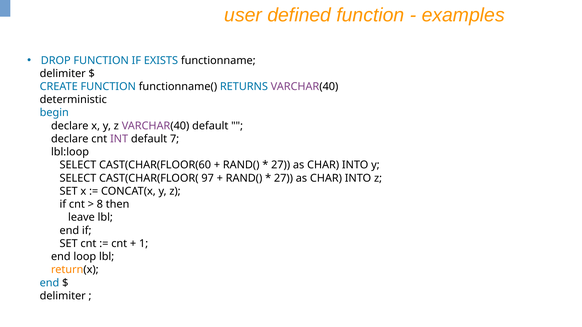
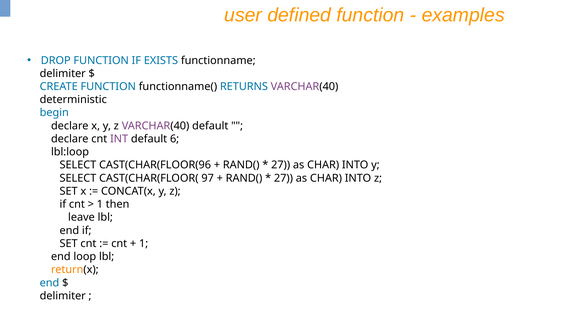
7: 7 -> 6 (175, 139)
CAST(CHAR(FLOOR(60: CAST(CHAR(FLOOR(60 -> CAST(CHAR(FLOOR(96 (155, 165)
8: 8 -> 1 (100, 205)
